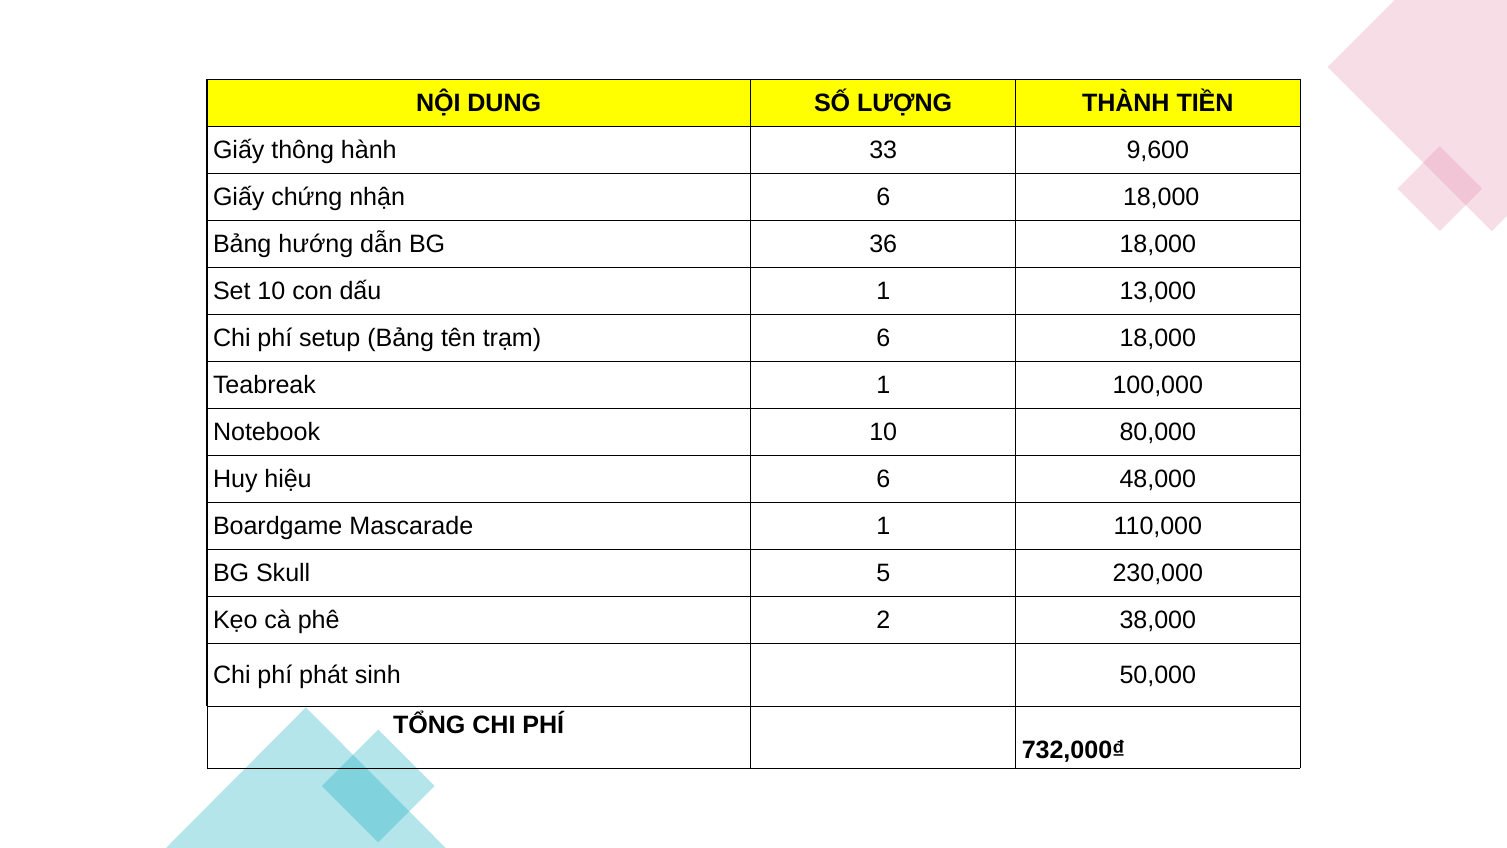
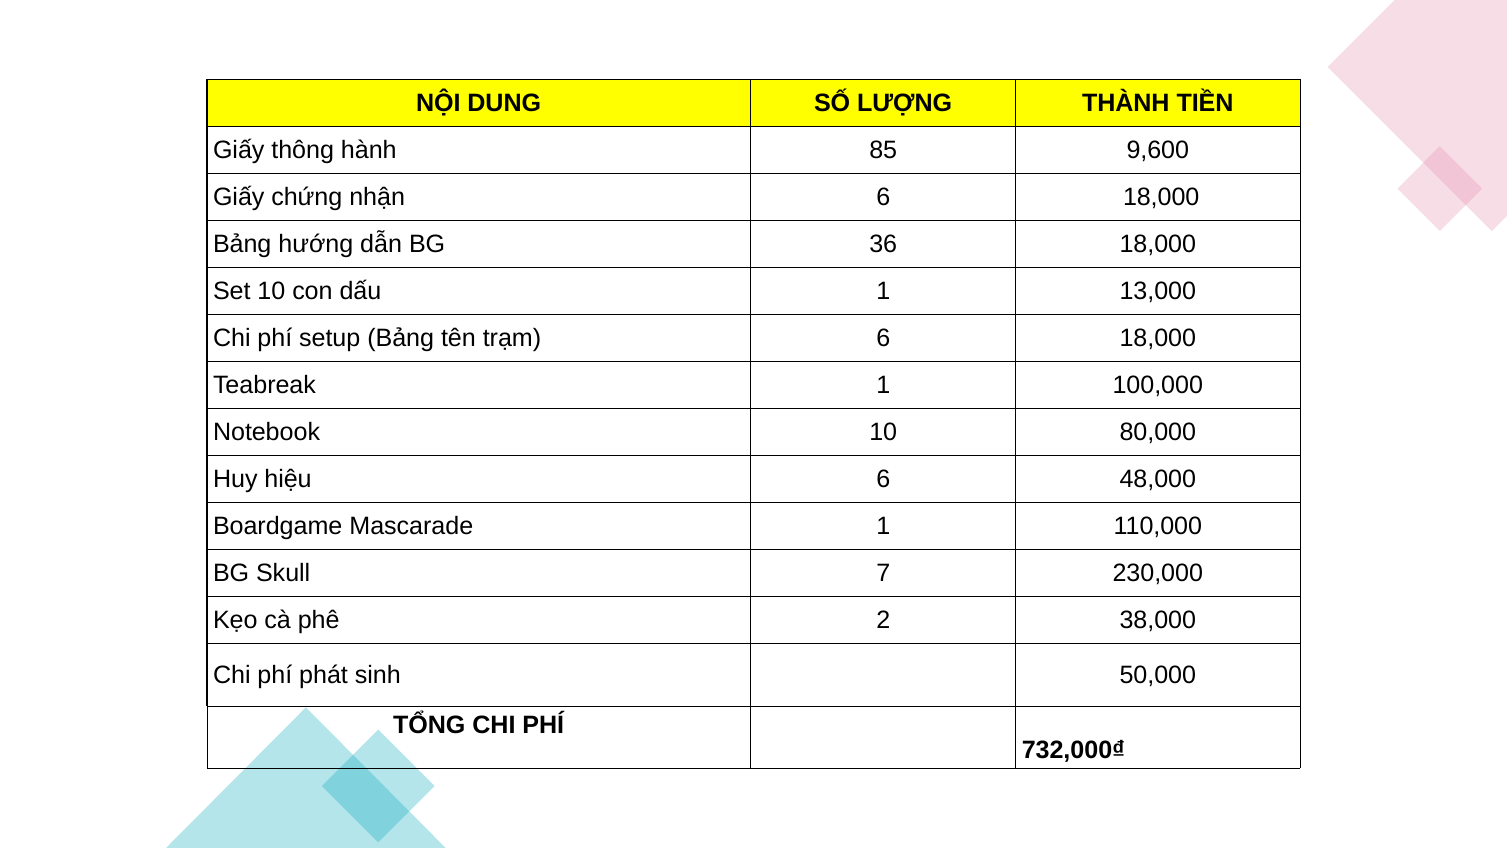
33: 33 -> 85 (883, 150)
5: 5 -> 7 (883, 573)
